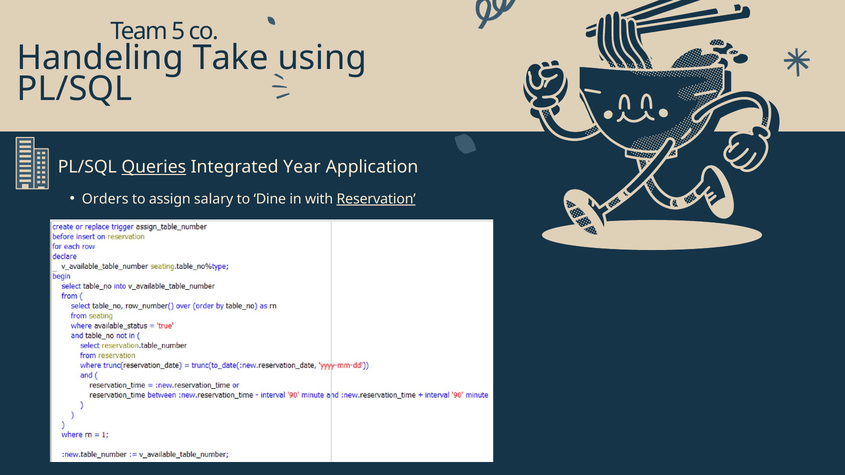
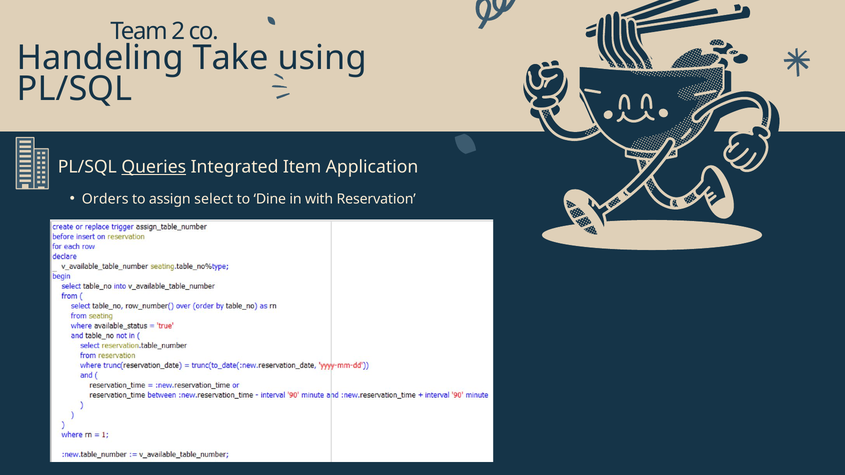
5: 5 -> 2 (178, 31)
Year: Year -> Item (302, 167)
salary: salary -> select (214, 199)
Reservation underline: present -> none (376, 199)
